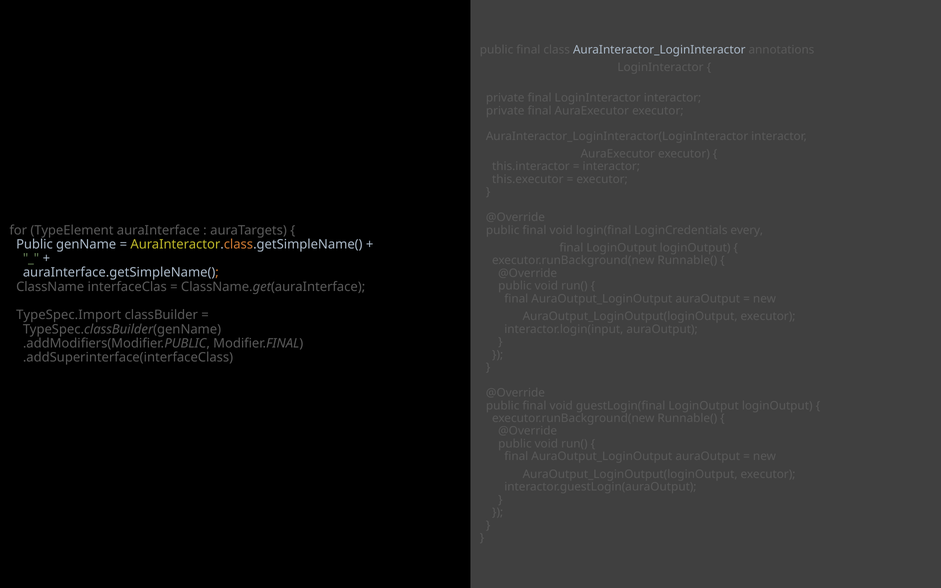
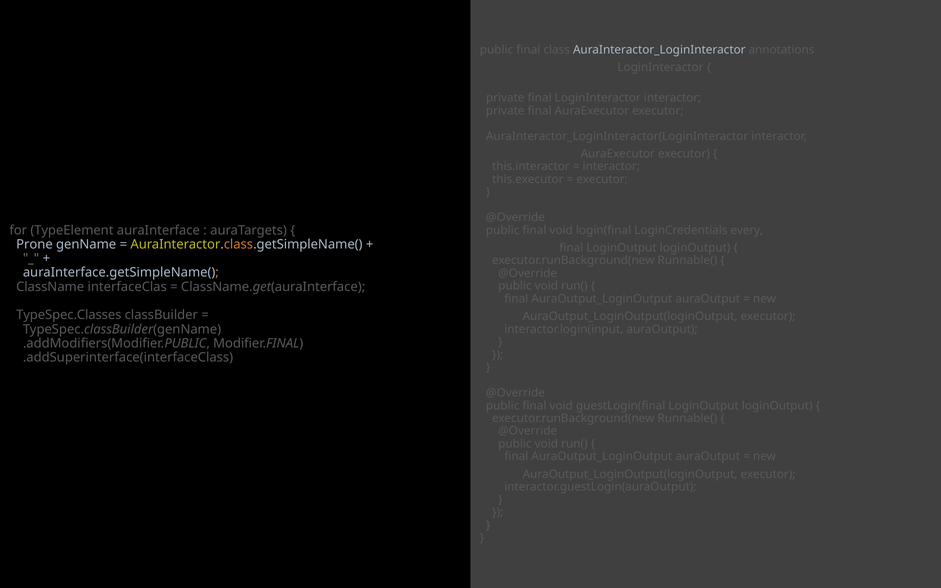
Public: Public -> Prone (34, 244)
TypeSpec.Import: TypeSpec.Import -> TypeSpec.Classes (69, 315)
